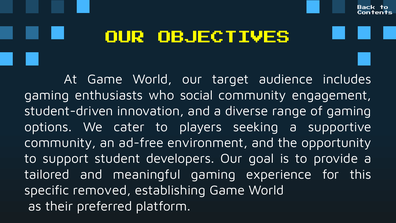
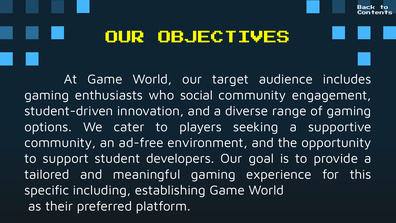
removed: removed -> including (102, 190)
